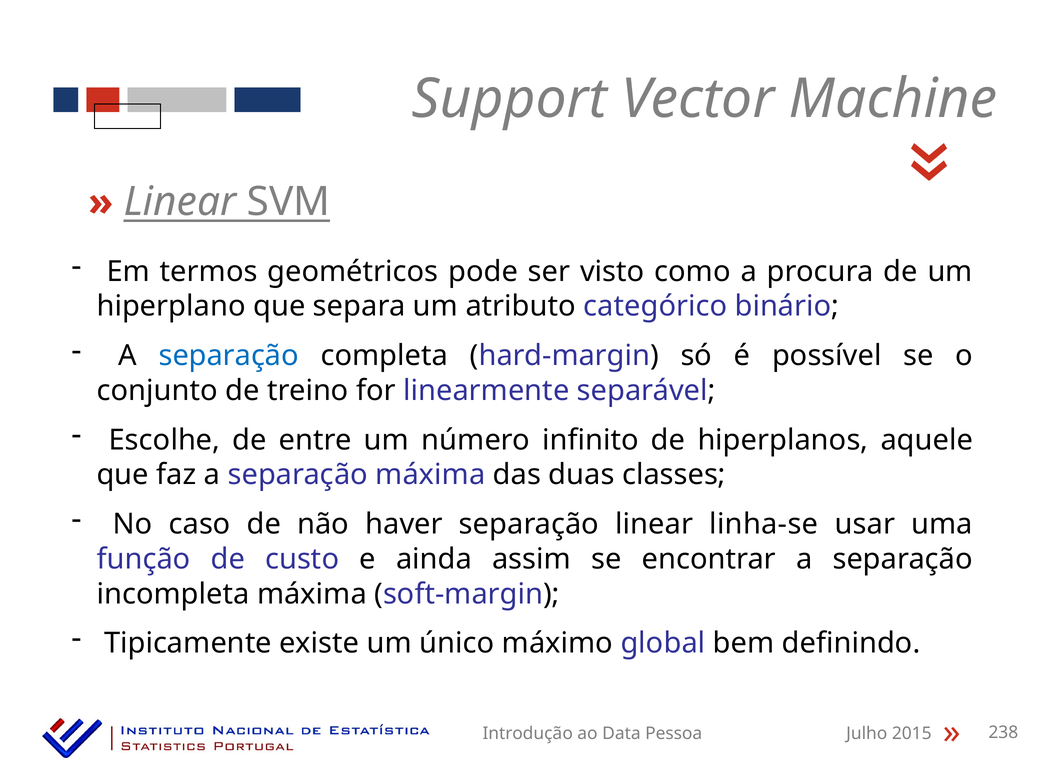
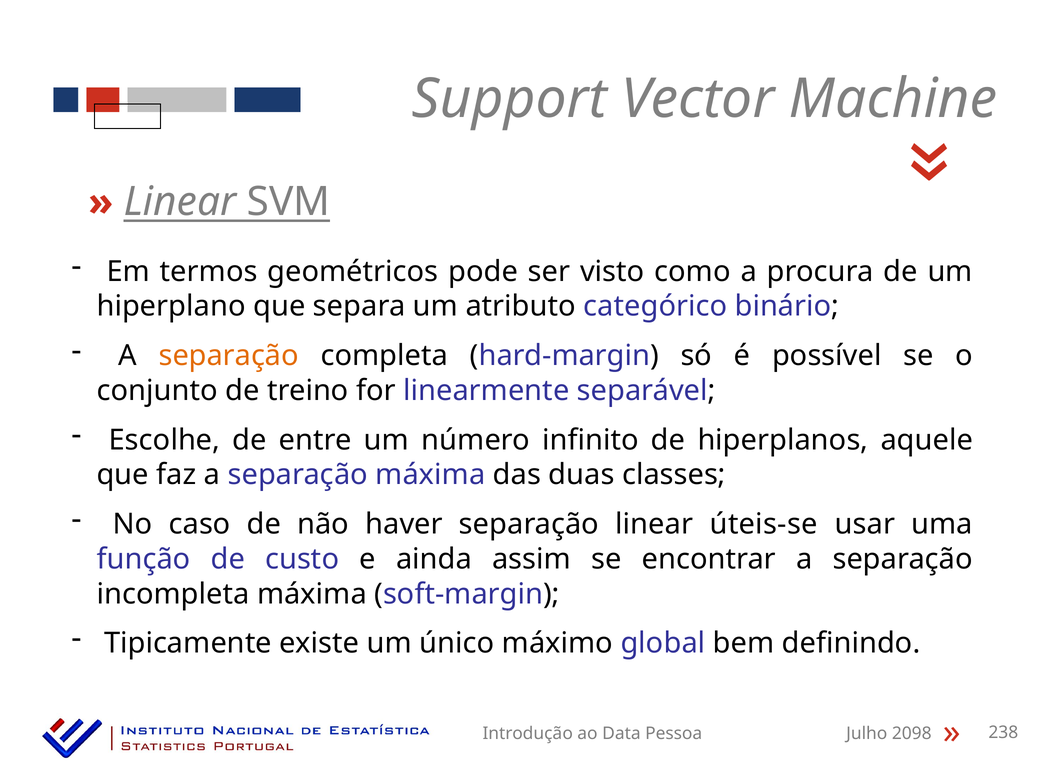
separação colour: blue -> orange (229, 356)
linha-se: linha-se -> úteis-se (764, 524)
2015: 2015 -> 2098 (912, 733)
